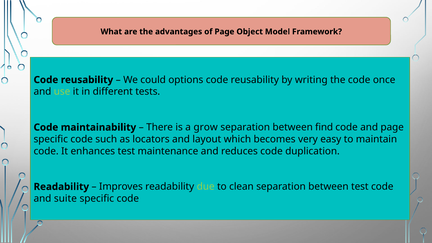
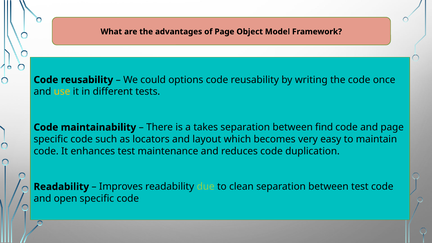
use colour: light green -> yellow (62, 92)
grow: grow -> takes (206, 127)
suite: suite -> open (66, 199)
